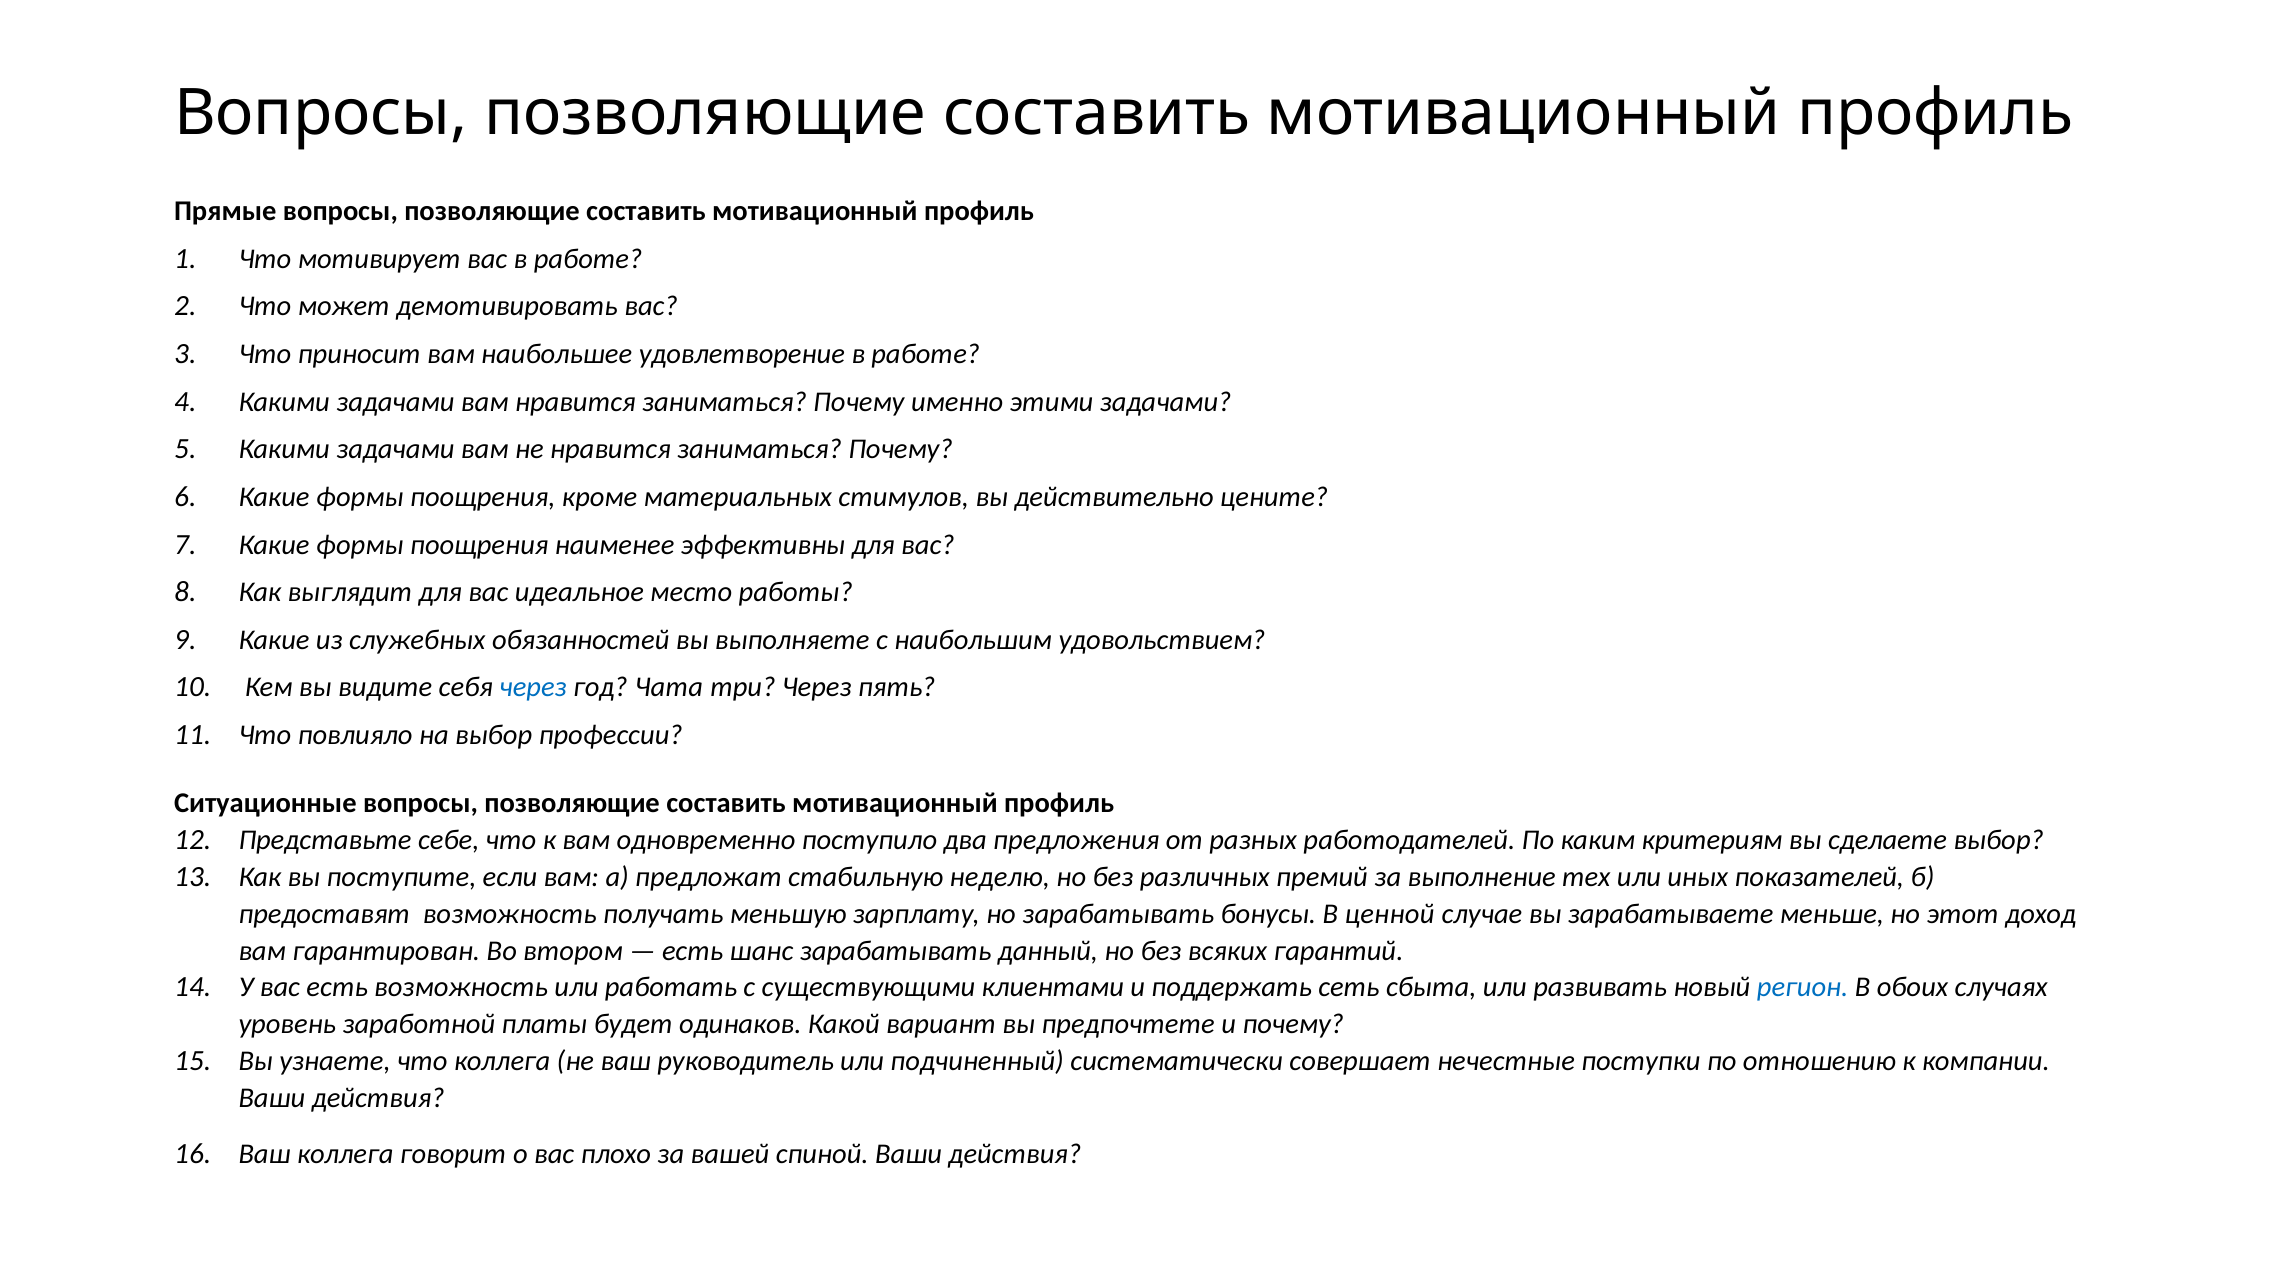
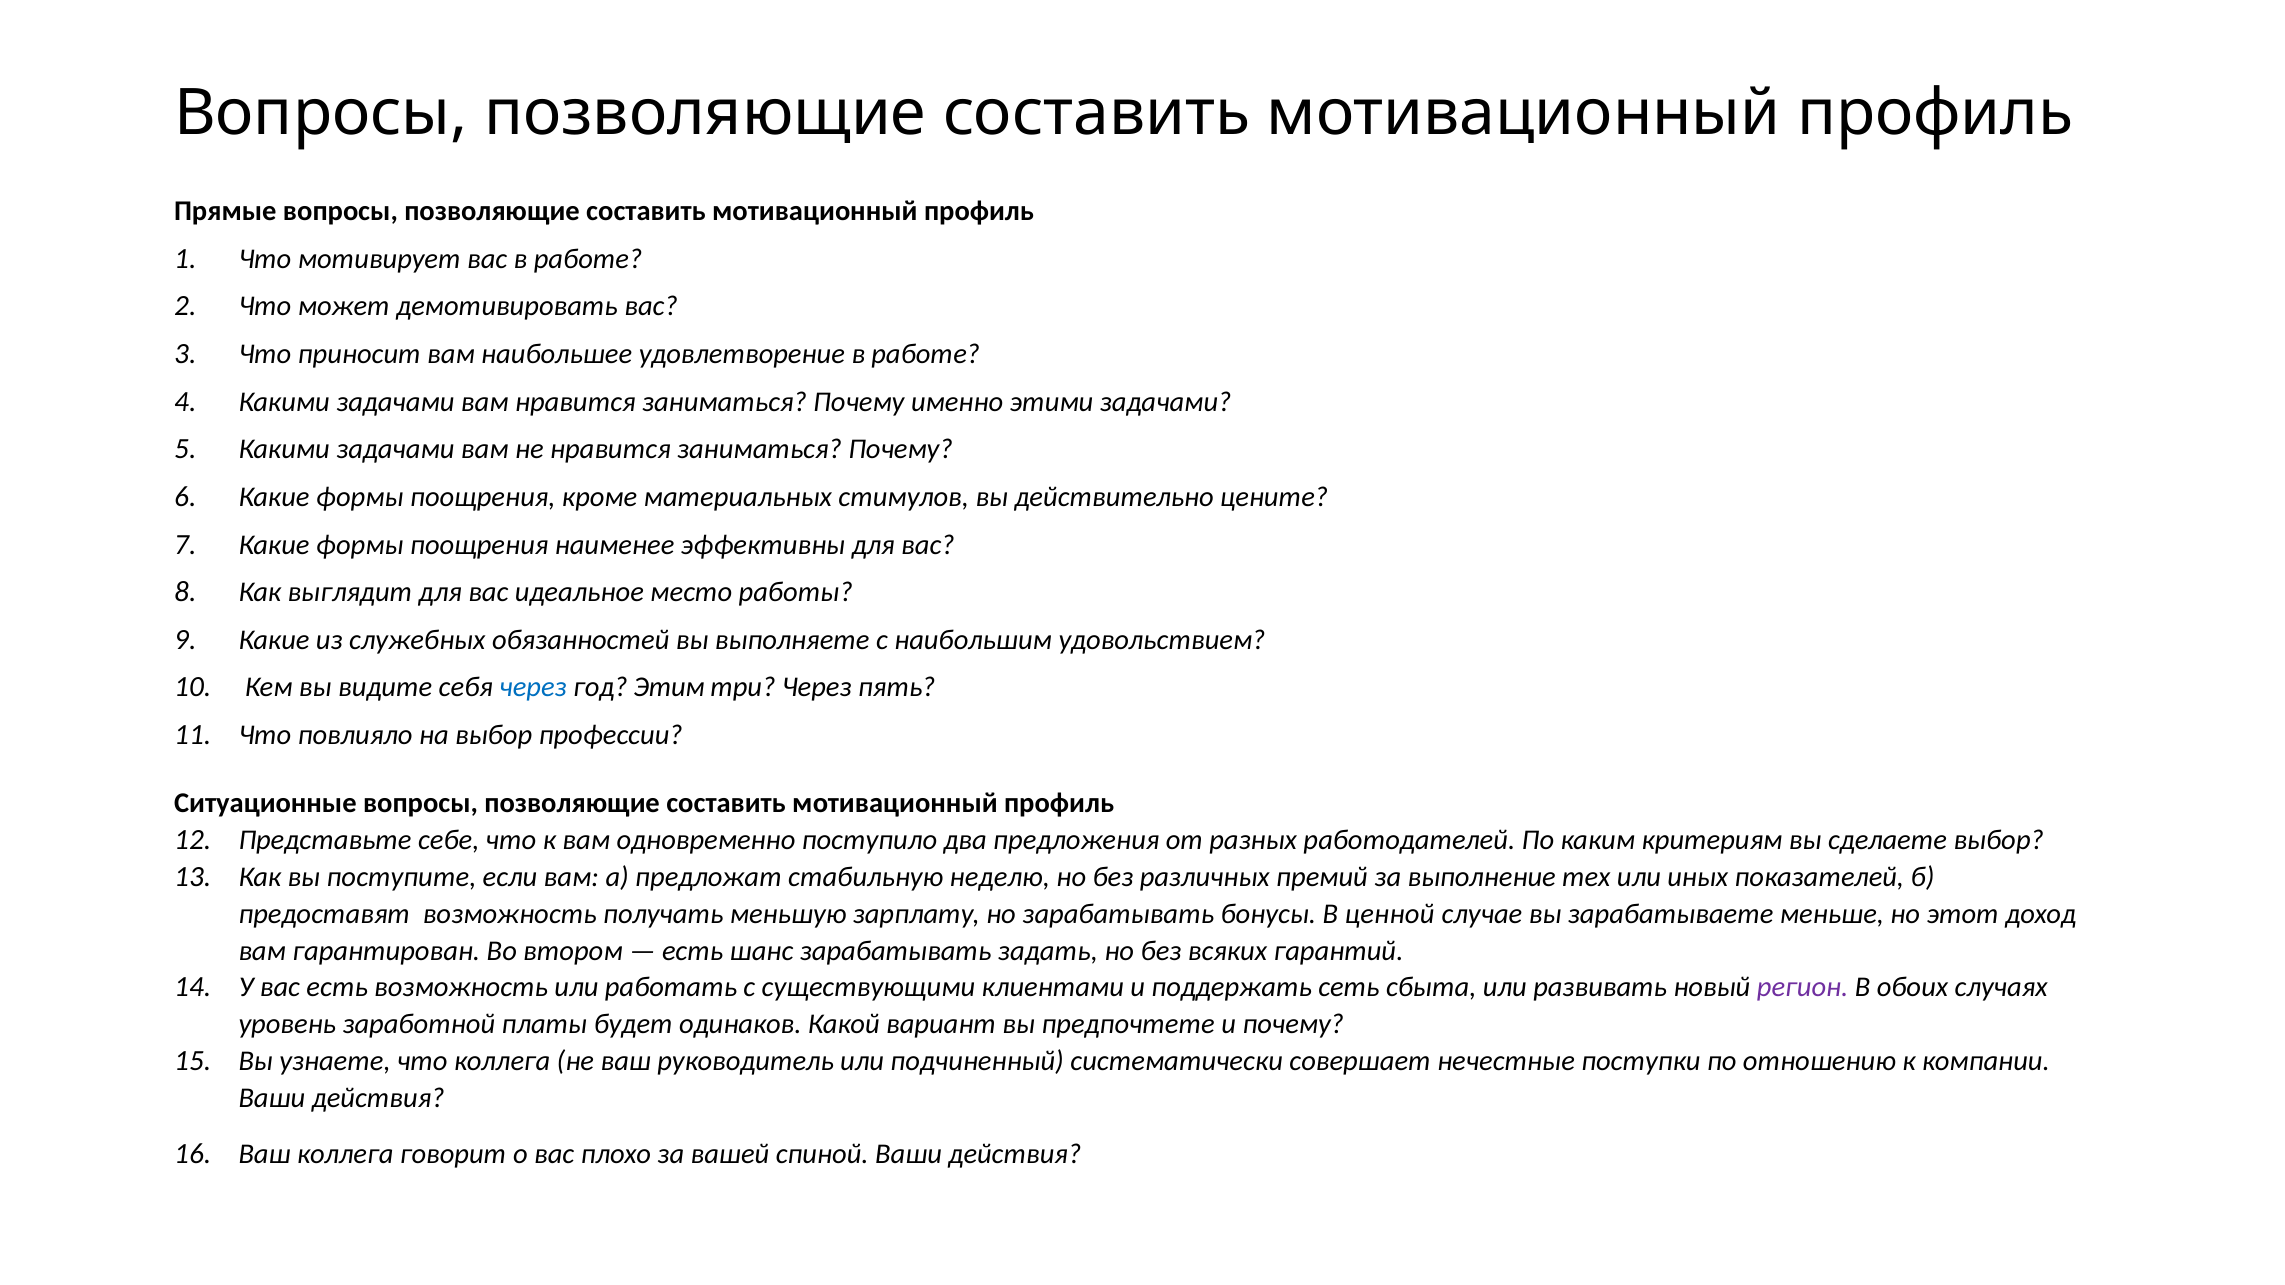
Чата: Чата -> Этим (669, 688)
данный: данный -> задать (1048, 951)
регион colour: blue -> purple (1803, 988)
